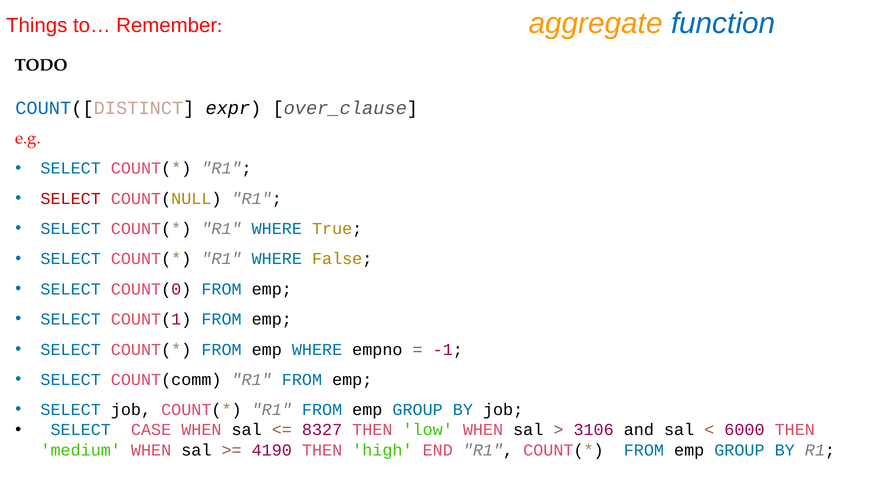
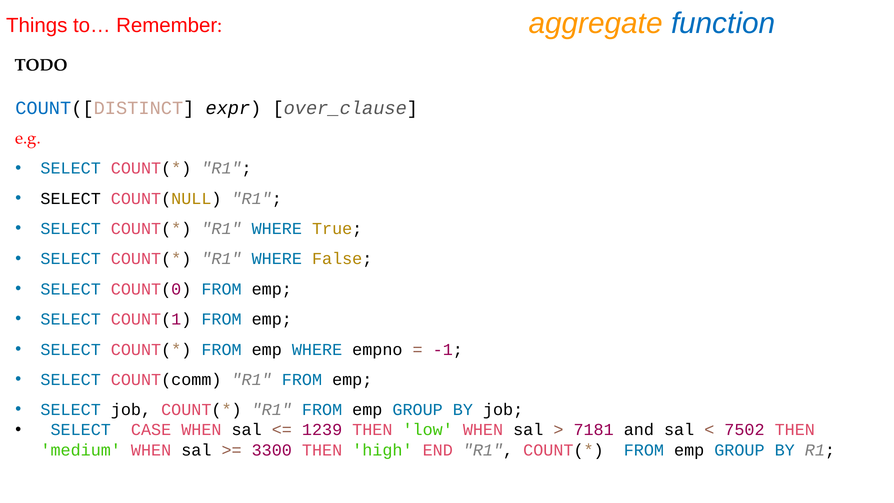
SELECT colour: red -> black (71, 199)
8327: 8327 -> 1239 (322, 430)
3106: 3106 -> 7181 (594, 430)
6000: 6000 -> 7502 (744, 430)
4190: 4190 -> 3300 (272, 450)
